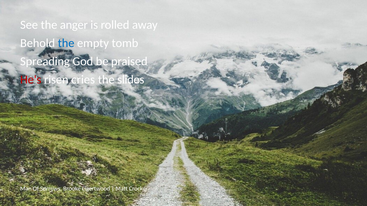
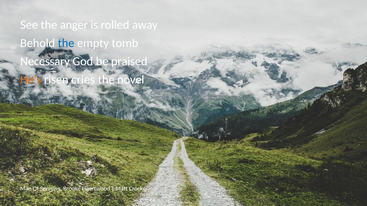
Spreading: Spreading -> Necessary (45, 62)
He's colour: red -> orange (31, 80)
slides: slides -> novel (131, 80)
